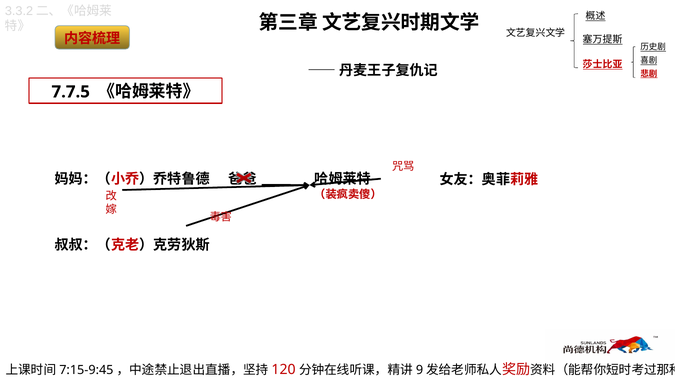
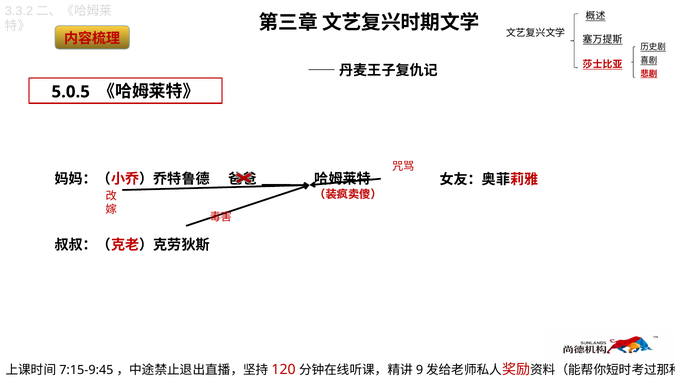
7.7.5: 7.7.5 -> 5.0.5 (71, 92)
